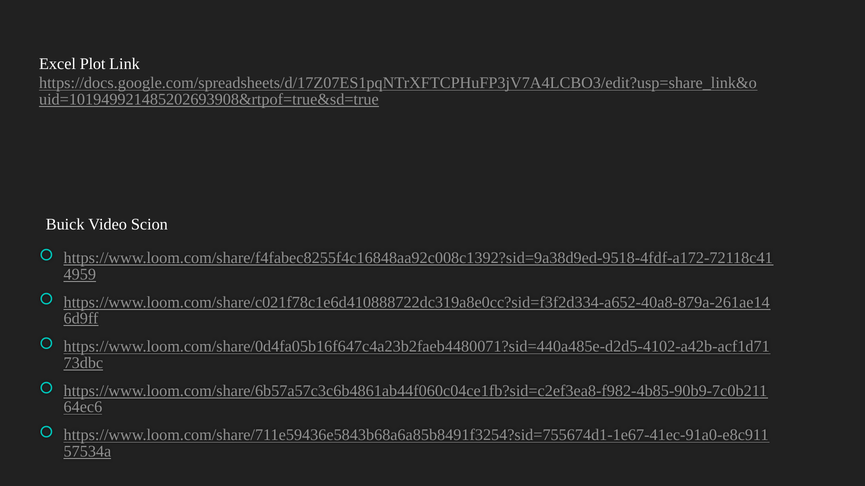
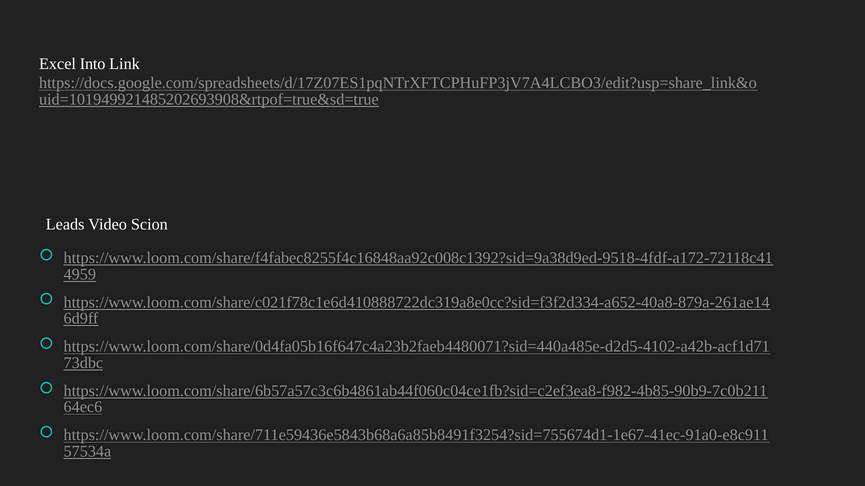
Plot: Plot -> Into (93, 64)
Buick: Buick -> Leads (65, 225)
